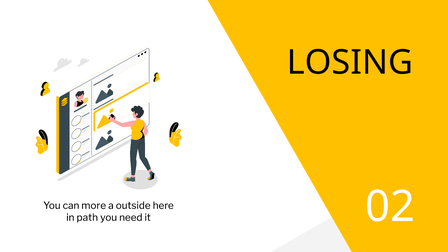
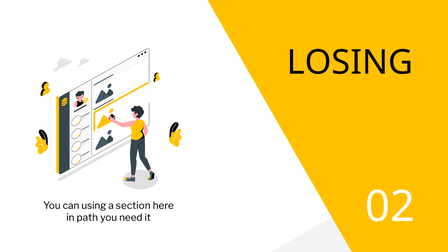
more: more -> using (94, 206)
outside: outside -> section (133, 206)
